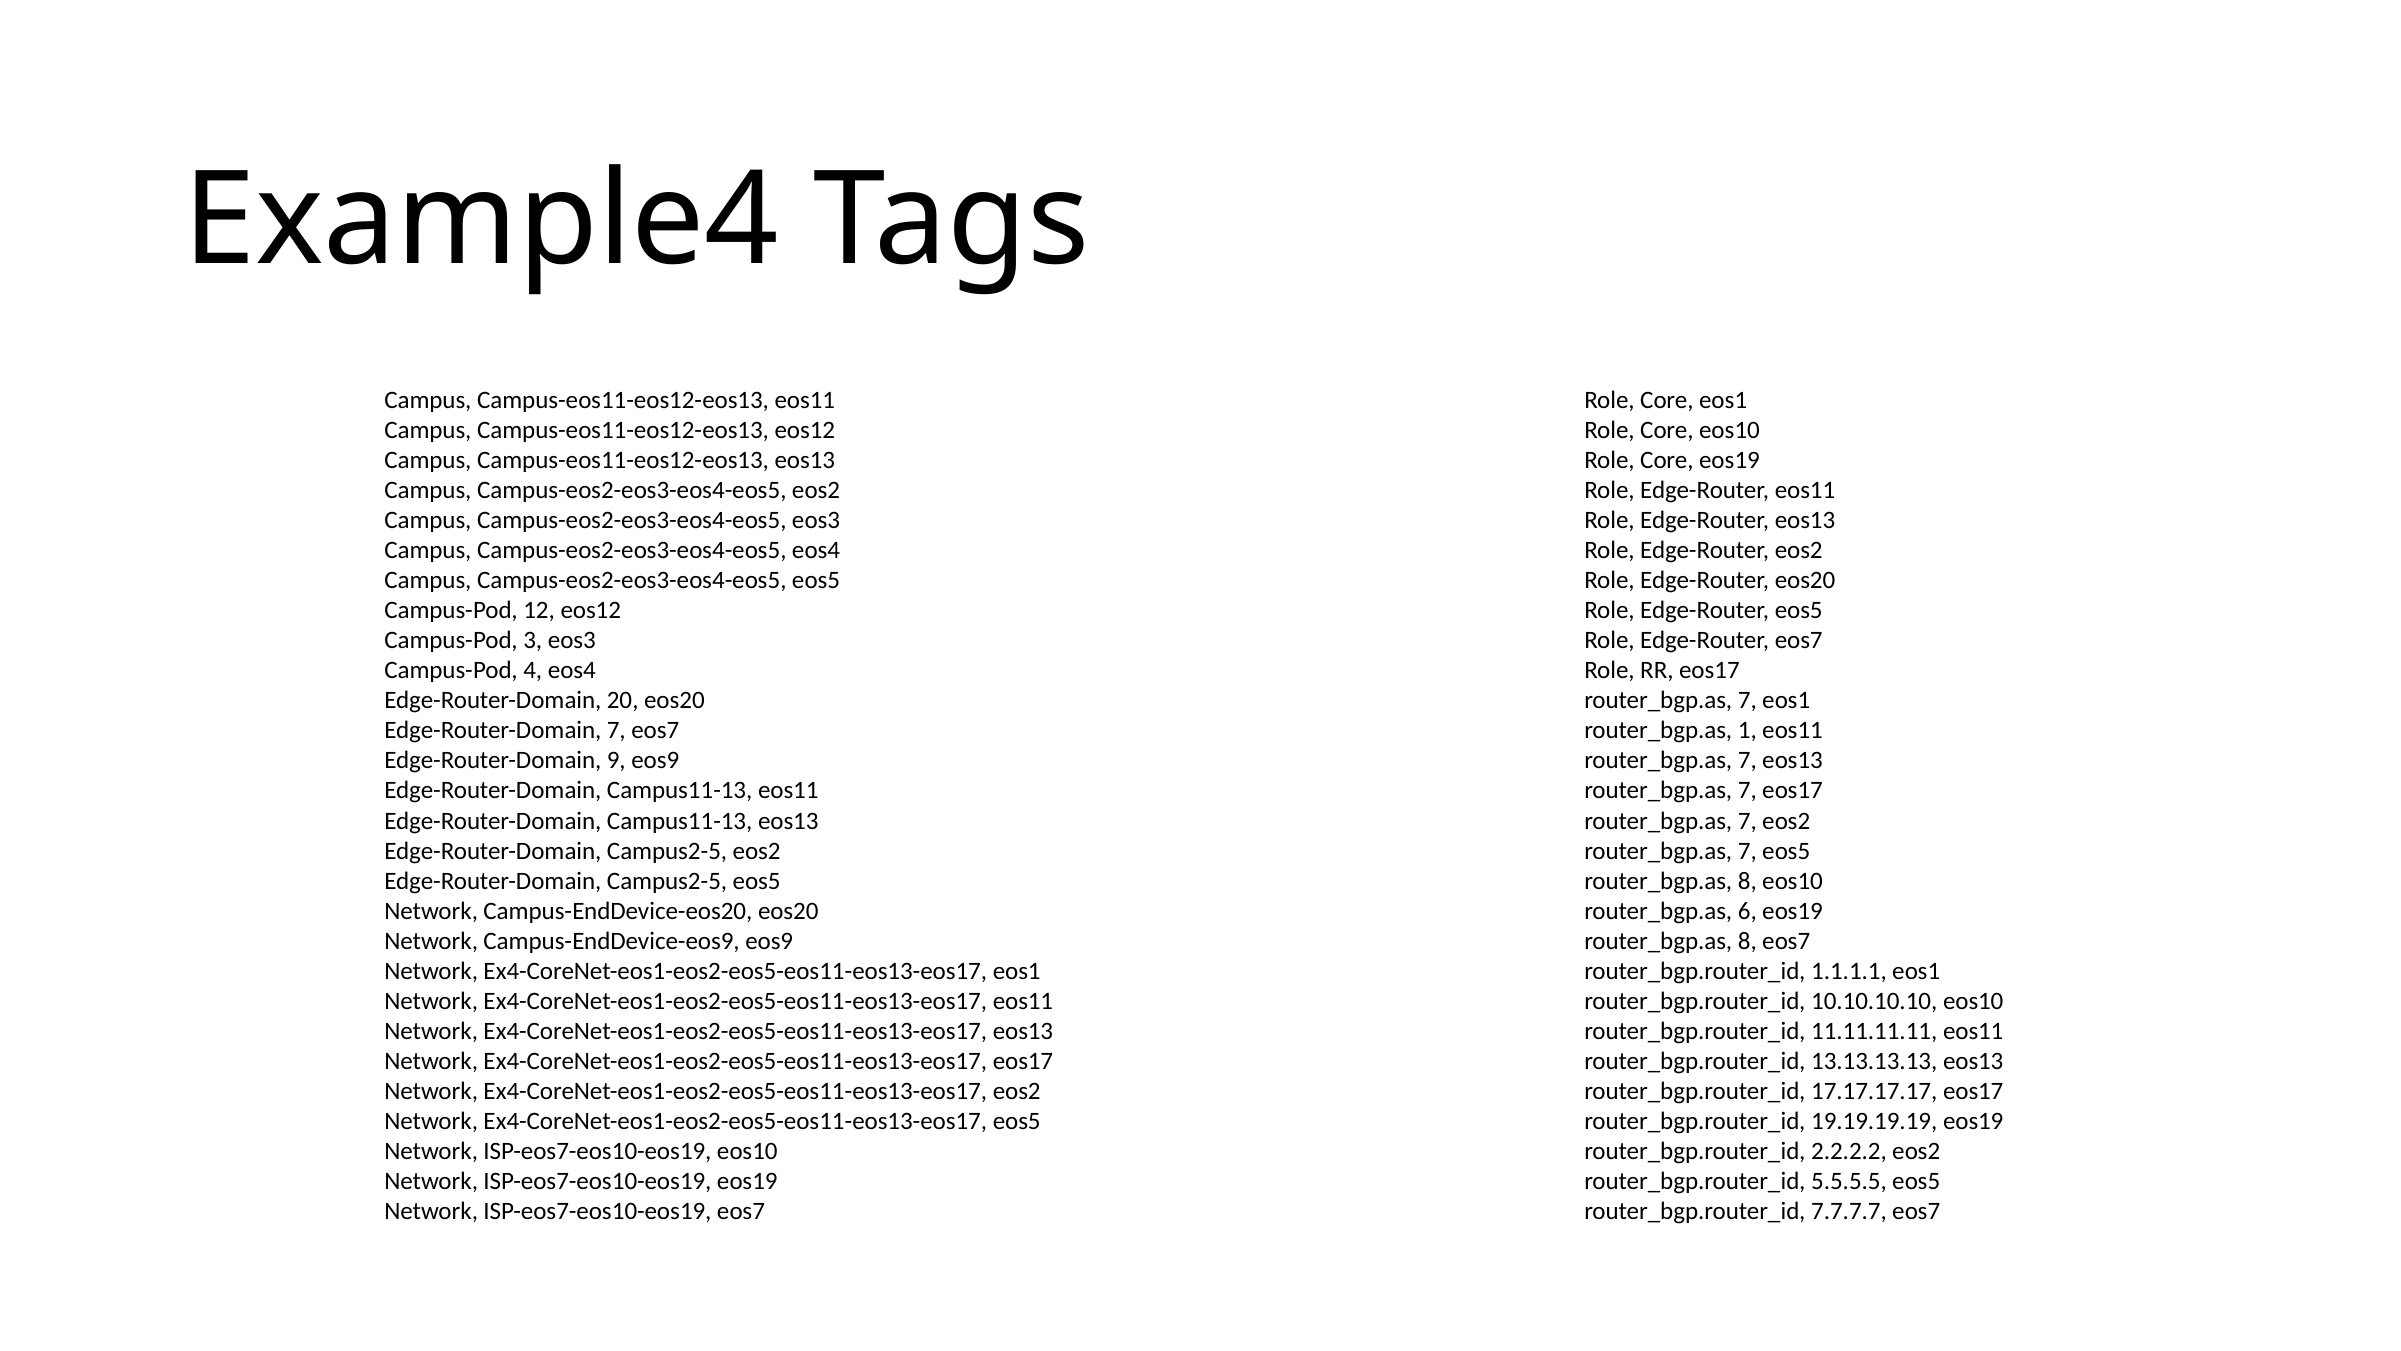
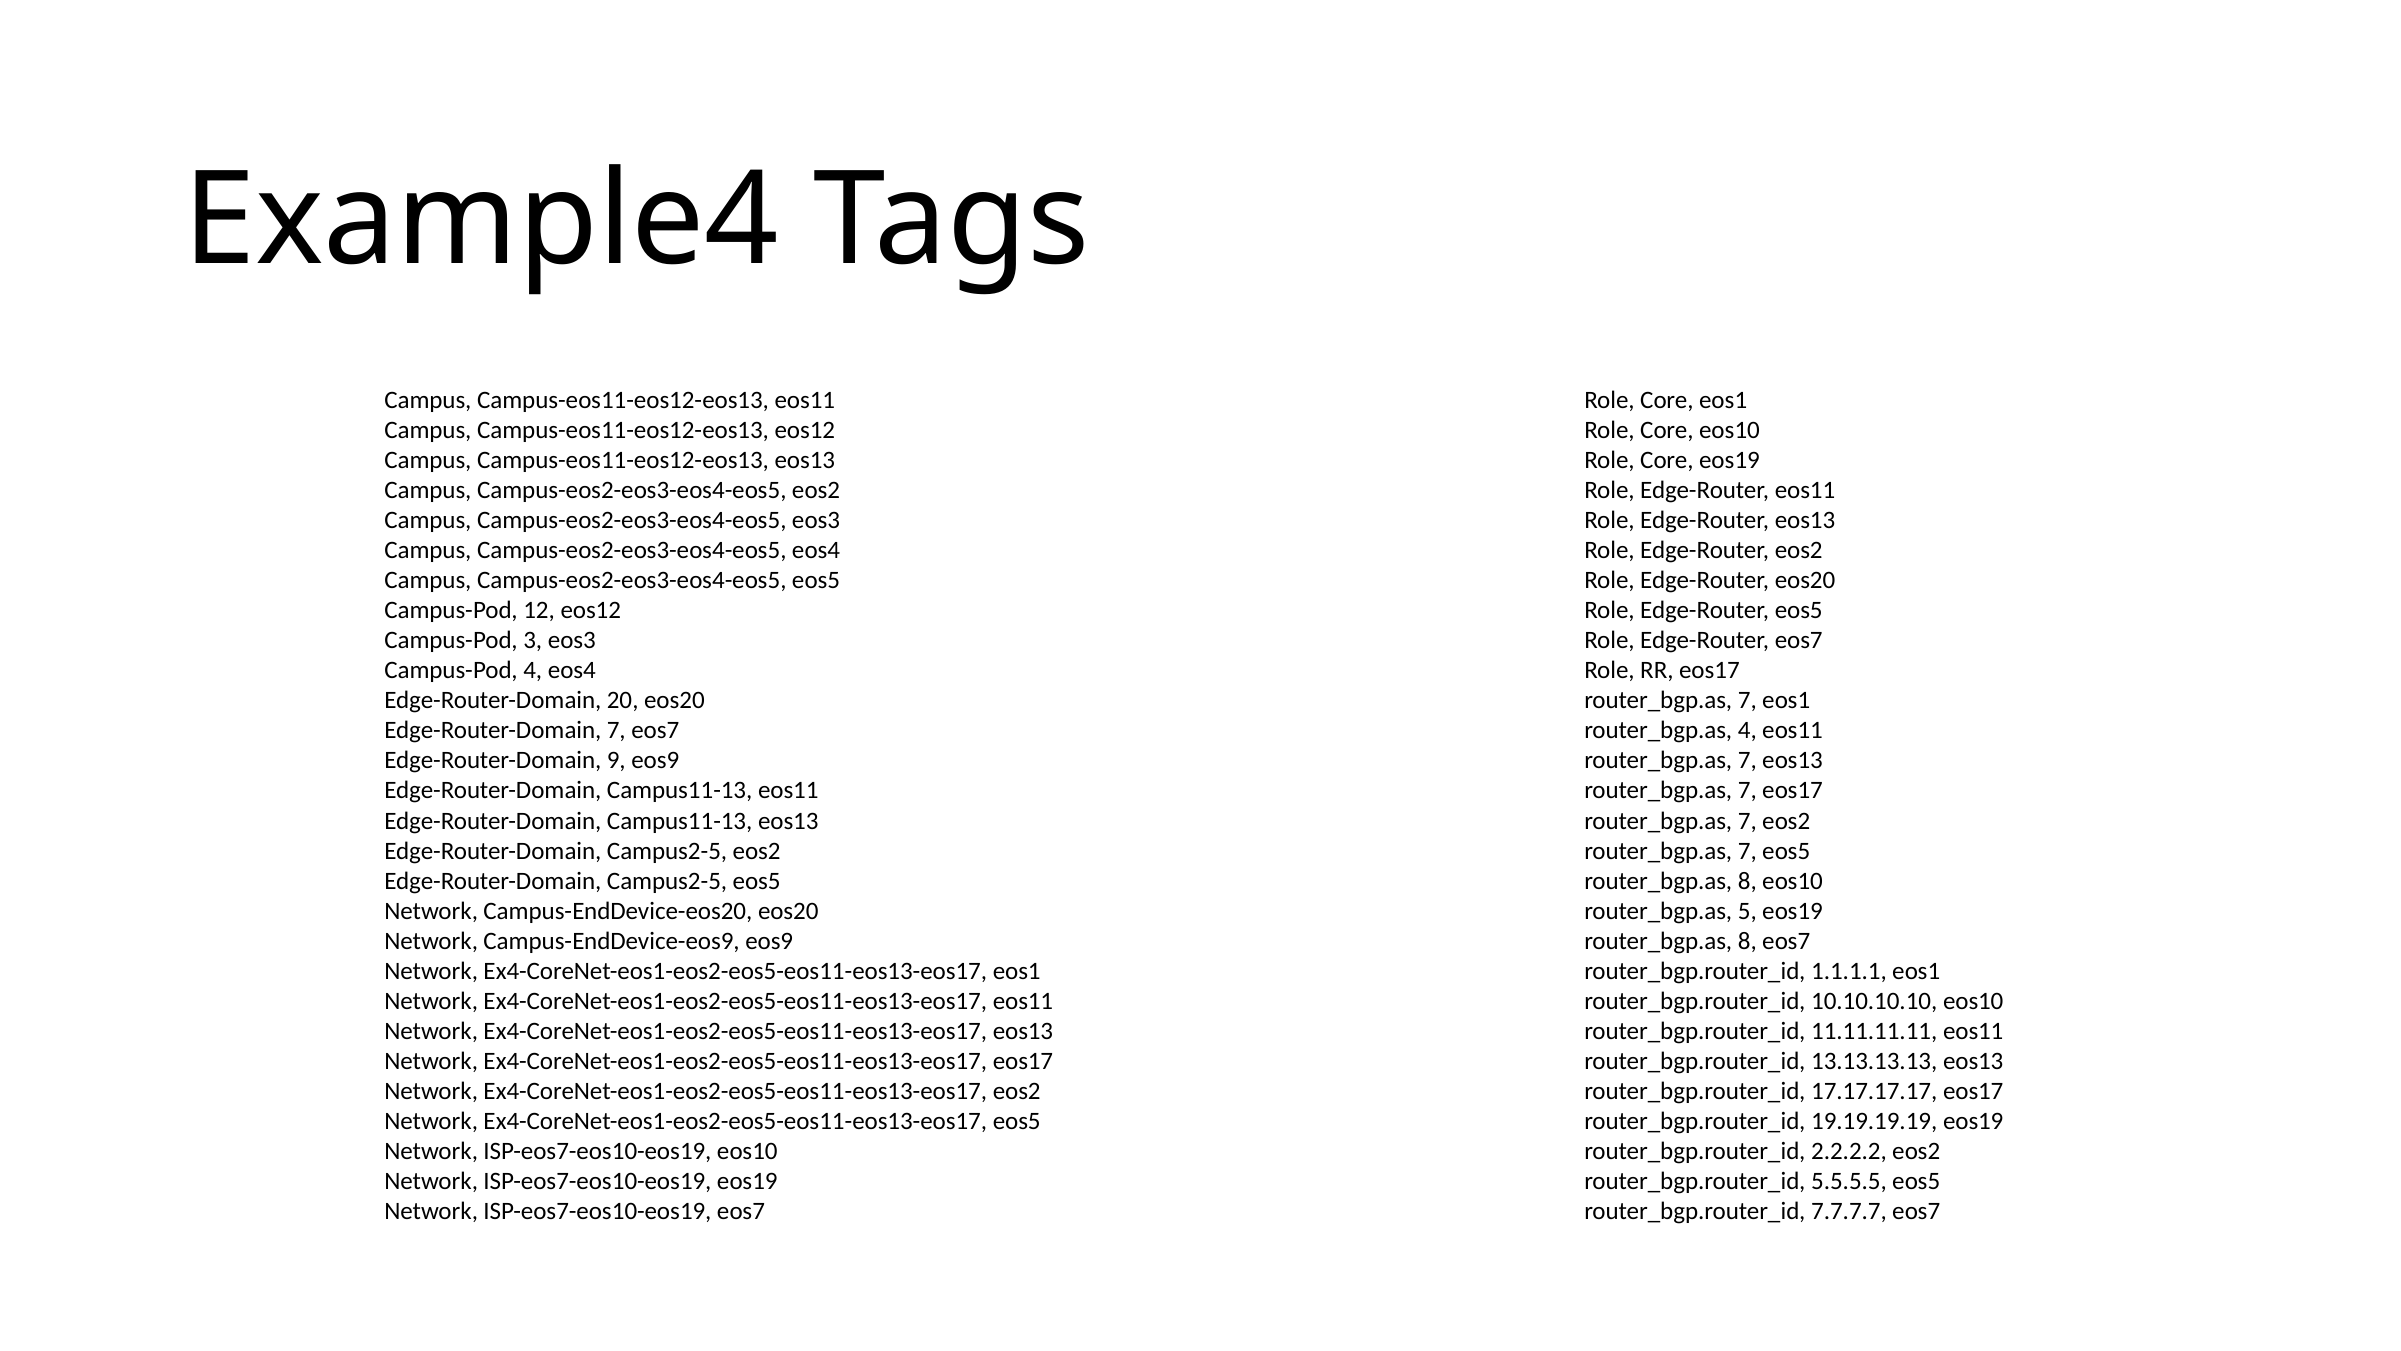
router_bgp.as 1: 1 -> 4 (1747, 730)
6: 6 -> 5 (1747, 911)
